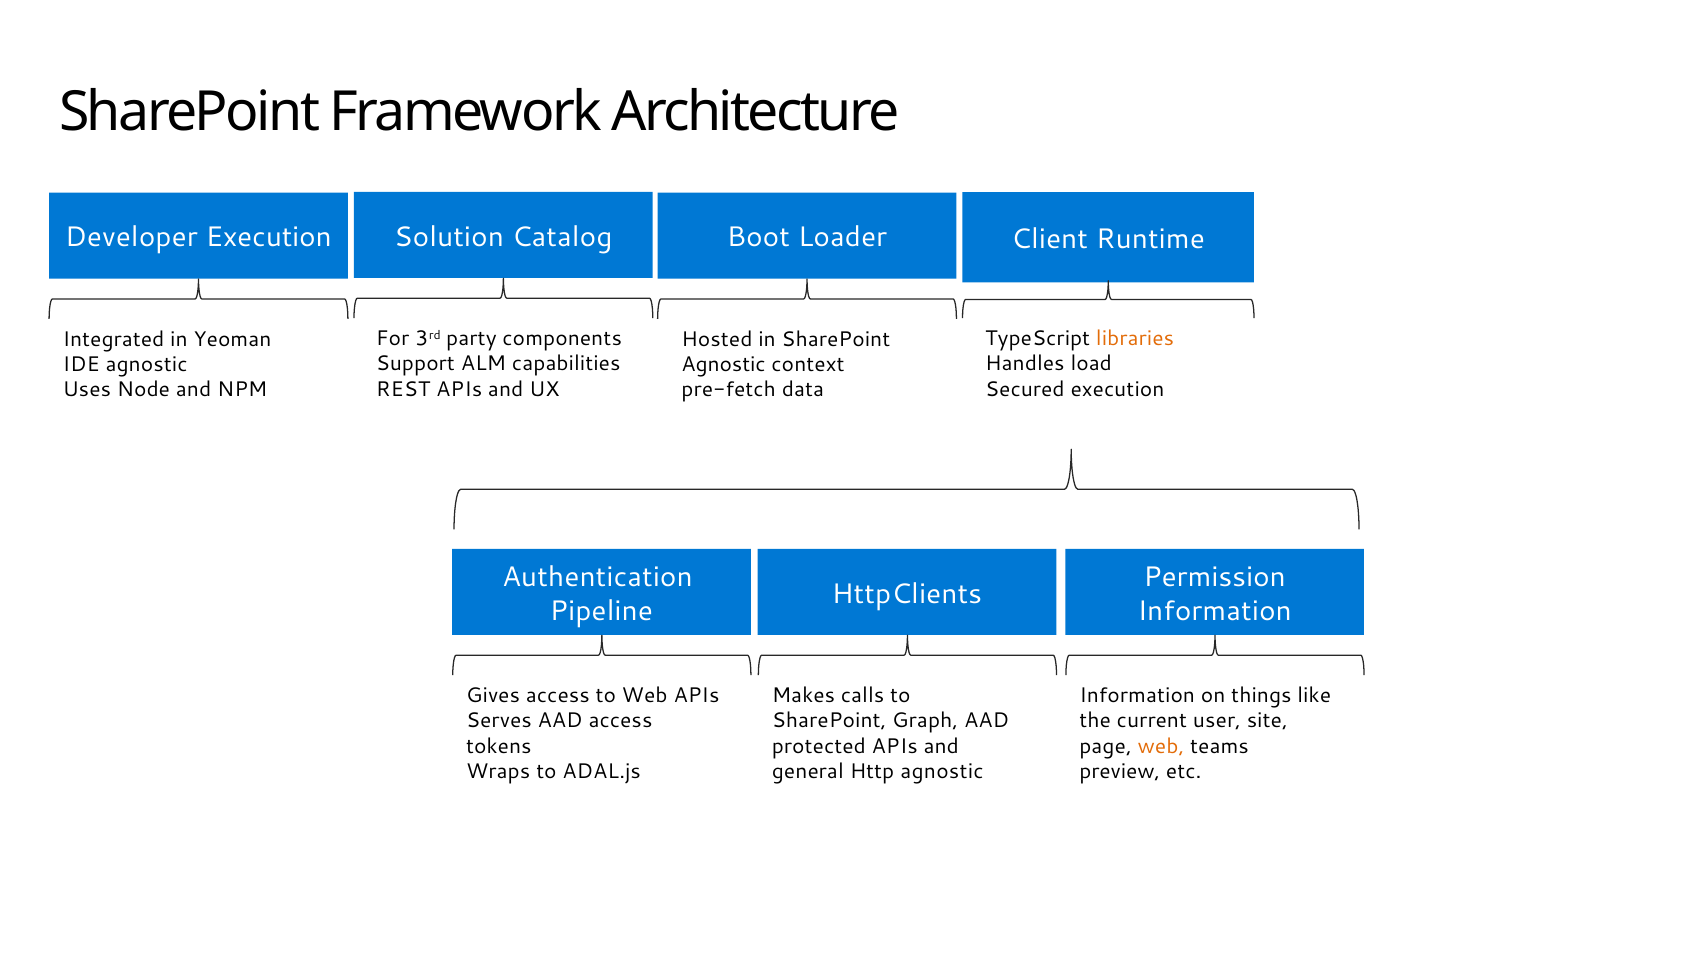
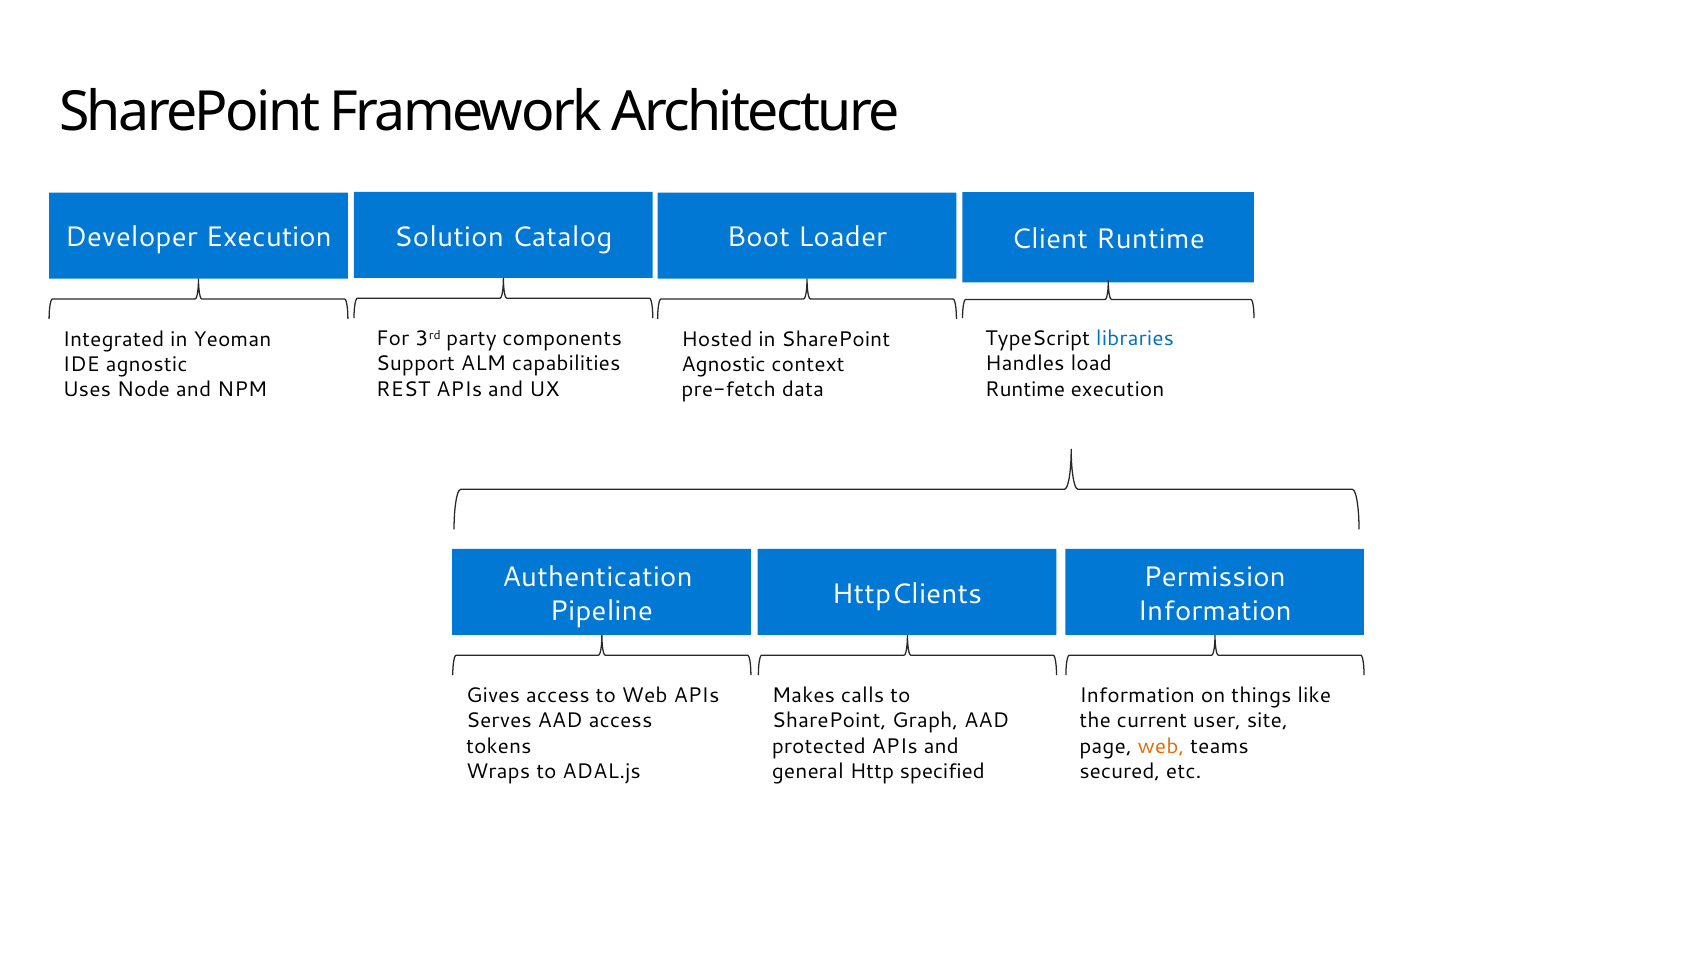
libraries colour: orange -> blue (1135, 338)
Secured: Secured -> Runtime (1025, 389)
Http agnostic: agnostic -> specified (942, 771)
preview: preview -> secured (1120, 771)
